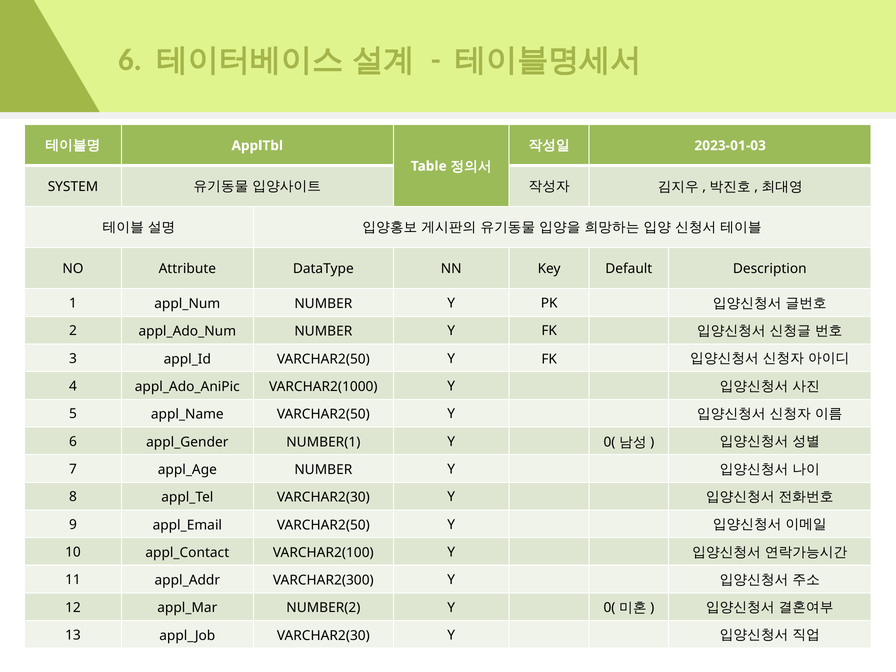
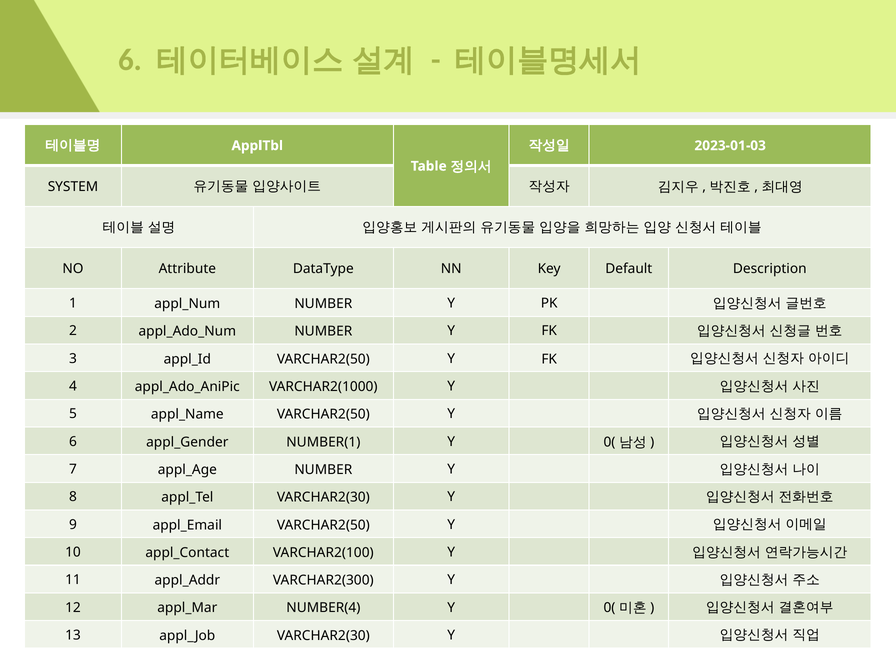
NUMBER(2: NUMBER(2 -> NUMBER(4 (323, 608)
